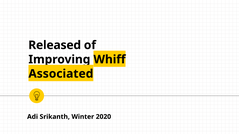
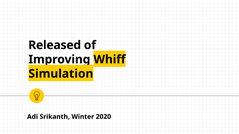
Associated: Associated -> Simulation (61, 74)
